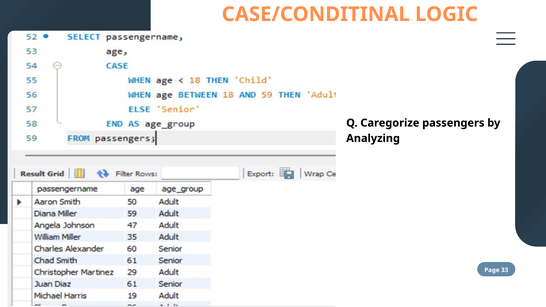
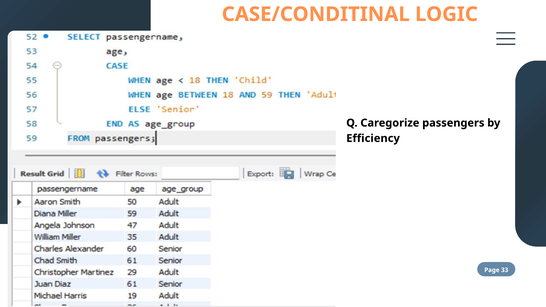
Analyzing: Analyzing -> Efficiency (373, 138)
